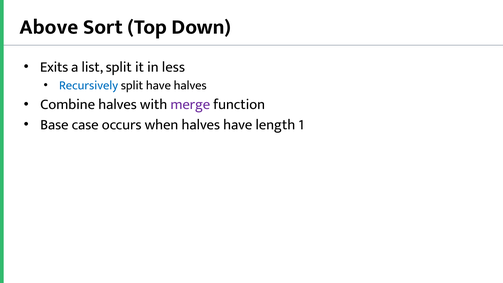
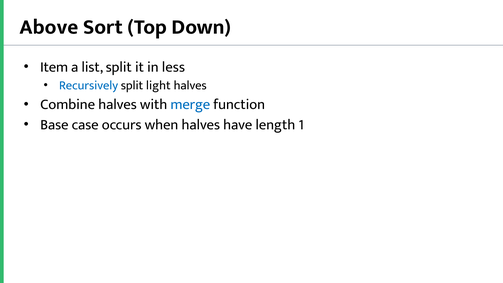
Exits: Exits -> Item (54, 67)
split have: have -> light (158, 85)
merge colour: purple -> blue (190, 104)
